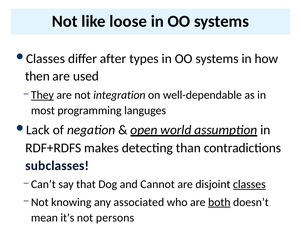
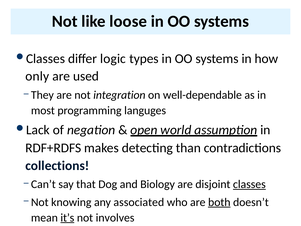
after: after -> logic (113, 59)
then: then -> only (37, 76)
They underline: present -> none (42, 95)
subclasses: subclasses -> collections (57, 165)
Cannot: Cannot -> Biology (158, 184)
it’s underline: none -> present (67, 217)
persons: persons -> involves (115, 217)
